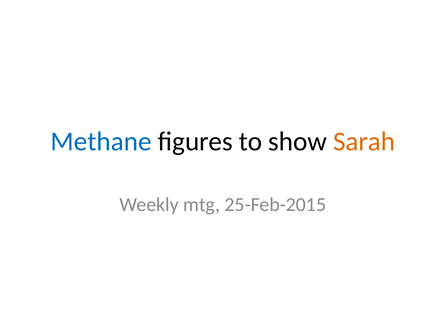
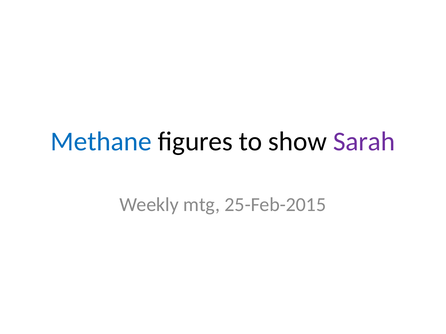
Sarah colour: orange -> purple (364, 142)
